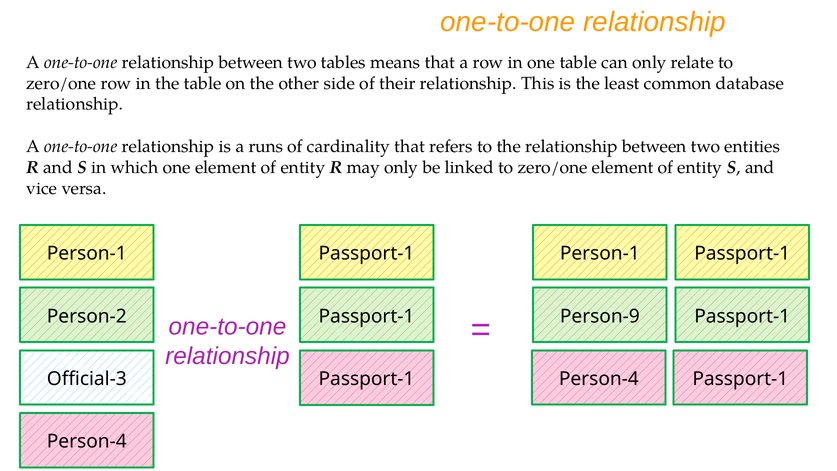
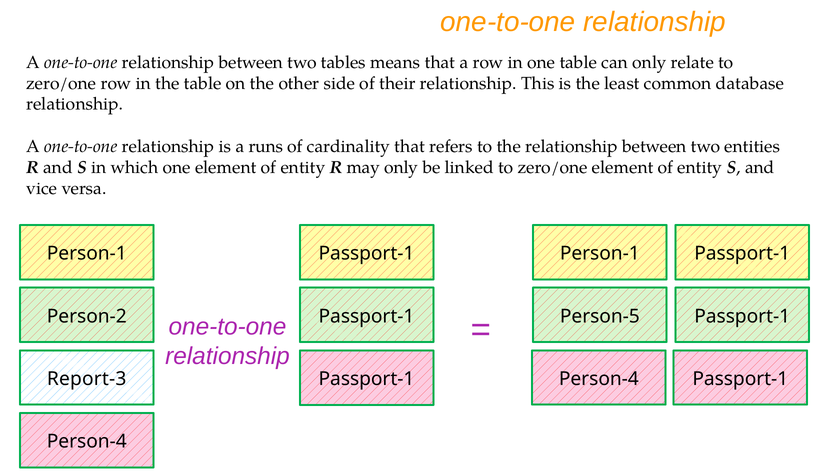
Person-9: Person-9 -> Person-5 (600, 316)
Official-3: Official-3 -> Report-3 (87, 379)
